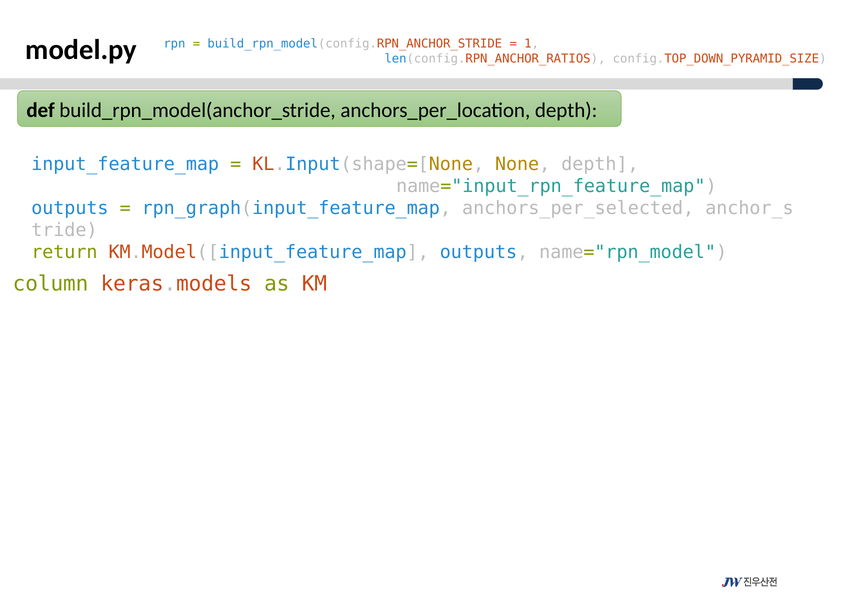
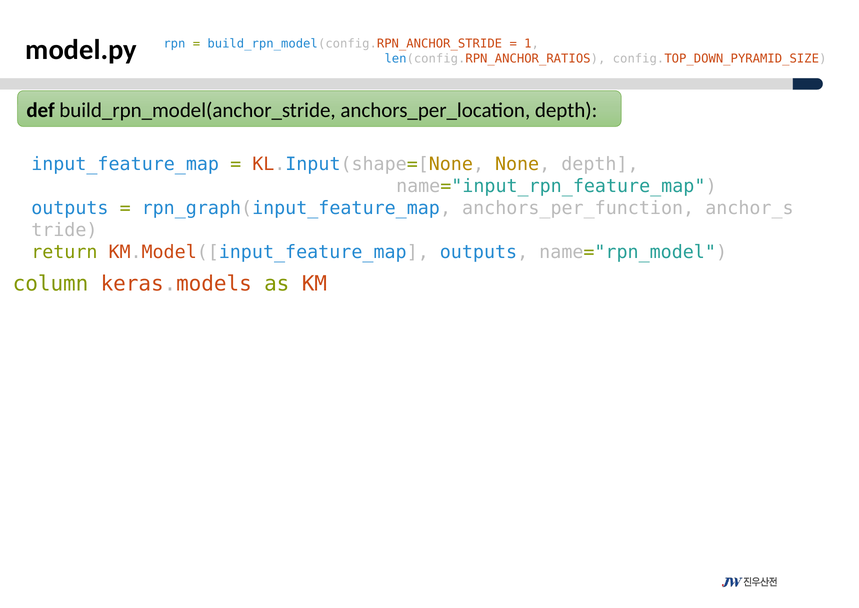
anchors_per_selected: anchors_per_selected -> anchors_per_function (578, 208)
